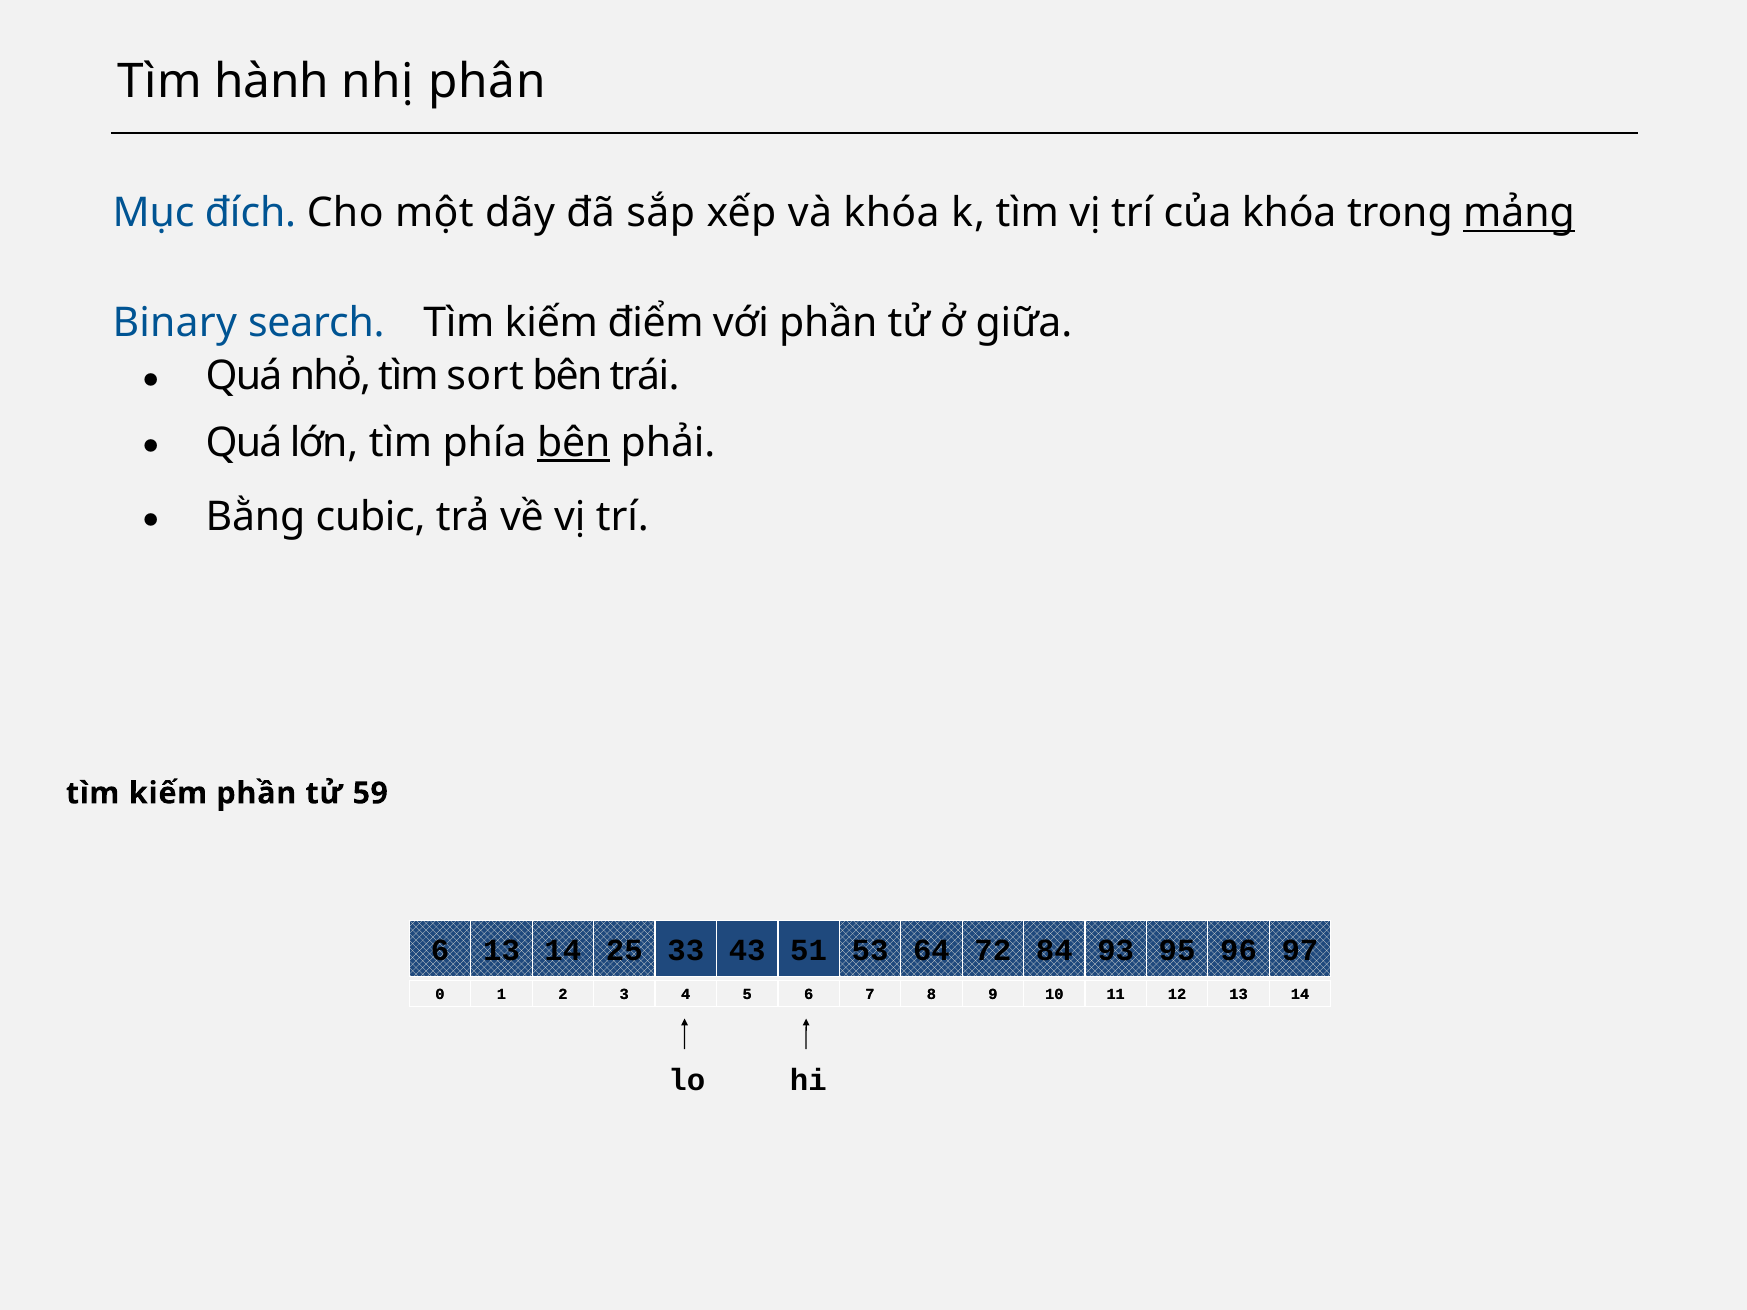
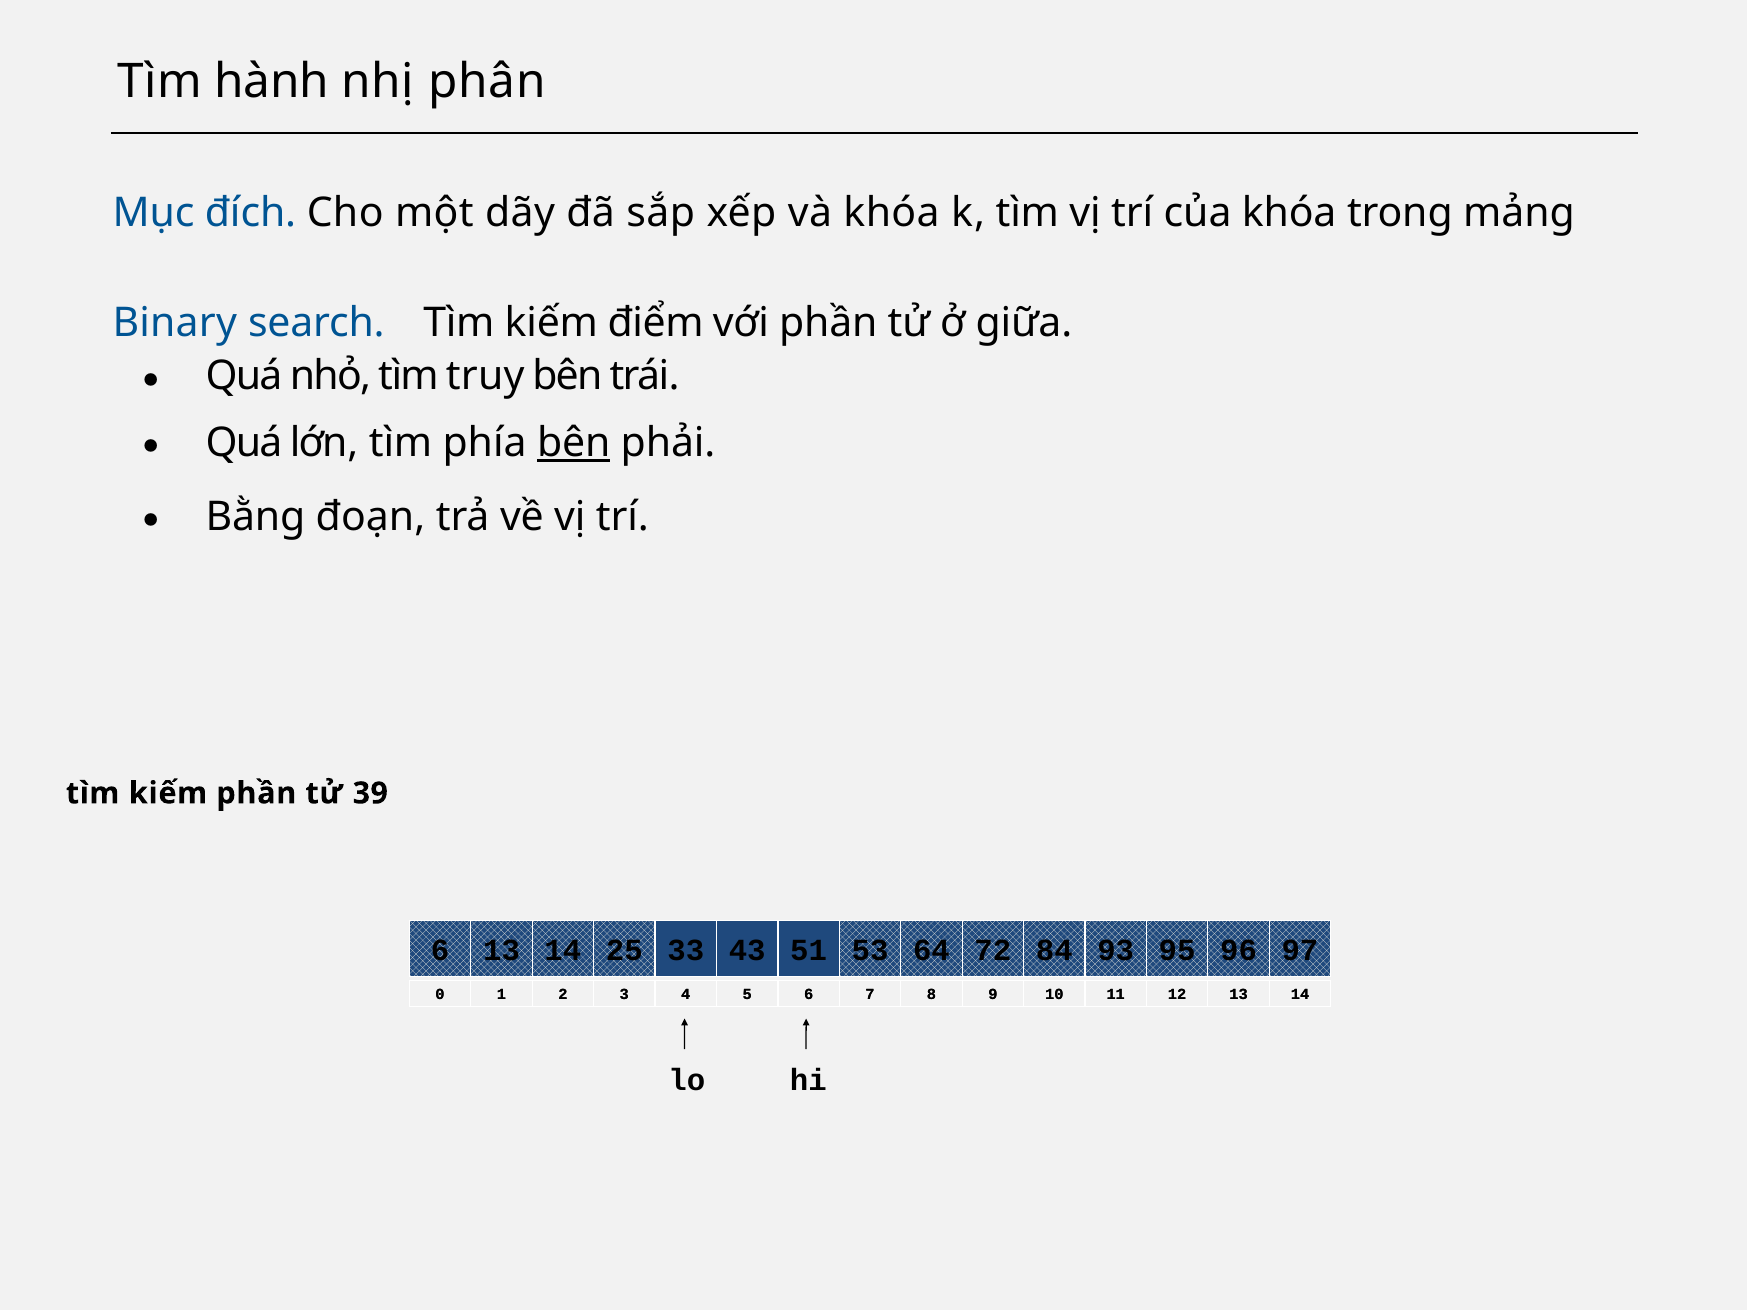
mảng underline: present -> none (1519, 213)
sort: sort -> truy (485, 376)
cubic: cubic -> đoạn (370, 517)
59: 59 -> 39 (370, 793)
